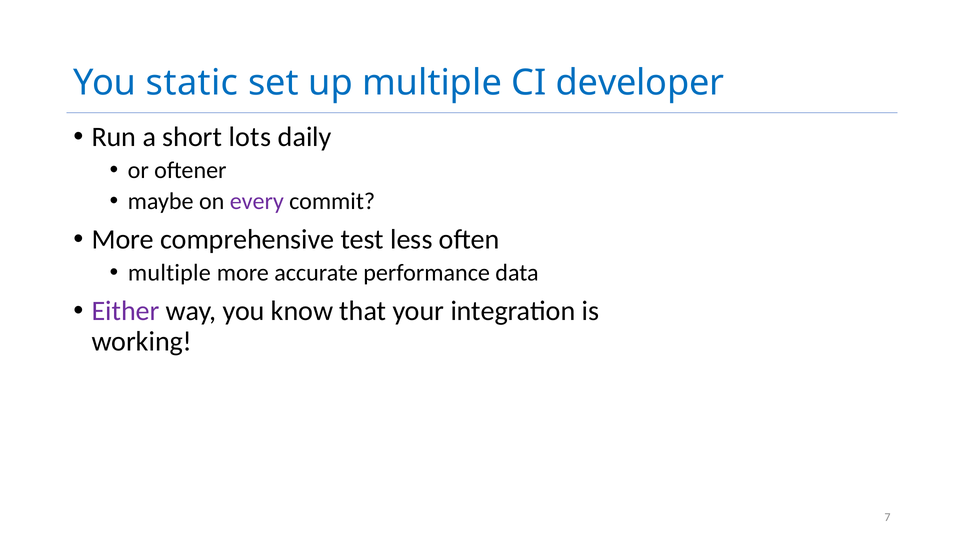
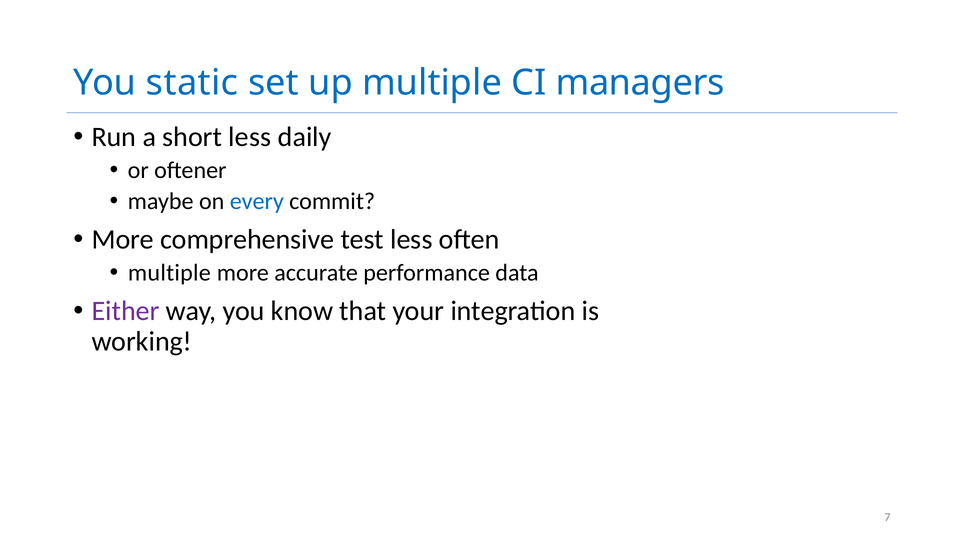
developer: developer -> managers (640, 83)
short lots: lots -> less (250, 137)
every colour: purple -> blue (257, 202)
